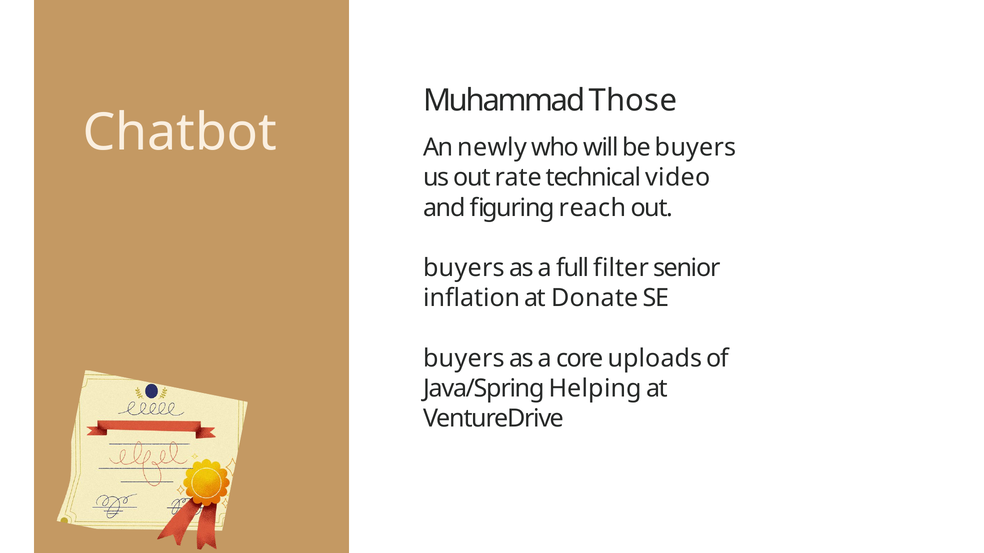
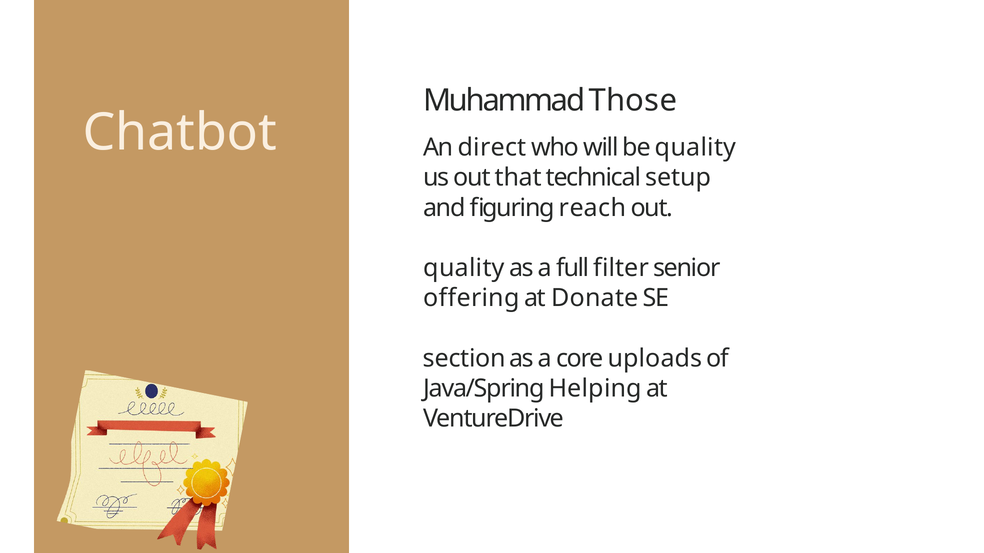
newly: newly -> direct (492, 148)
be buyers: buyers -> quality (696, 148)
rate: rate -> that (518, 178)
video: video -> setup (678, 178)
buyers: buyers -> quality (464, 268)
inflation: inflation -> offering (472, 298)
buyers: buyers -> section (464, 359)
